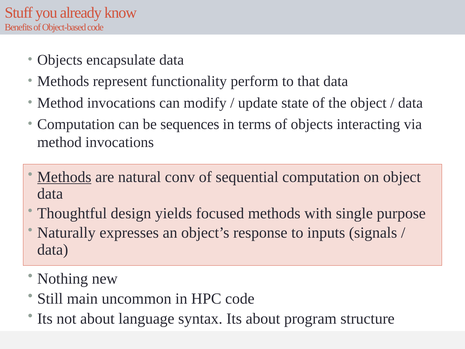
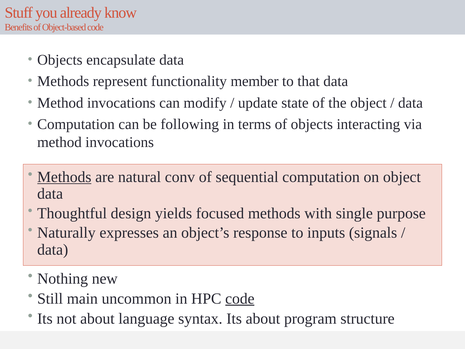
perform: perform -> member (255, 81)
sequences: sequences -> following (190, 124)
code underline: none -> present (240, 298)
